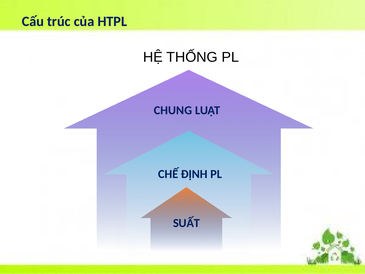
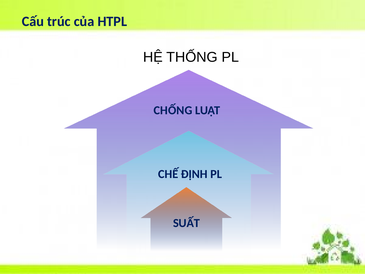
CHUNG: CHUNG -> CHỐNG (173, 110)
